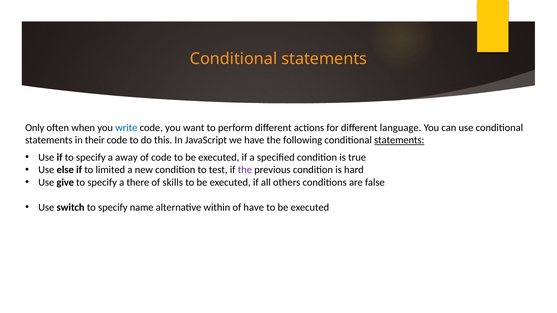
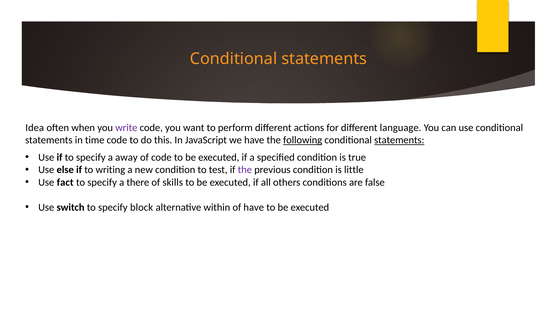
Only: Only -> Idea (35, 128)
write colour: blue -> purple (126, 128)
their: their -> time (95, 140)
following underline: none -> present (303, 140)
limited: limited -> writing (110, 170)
hard: hard -> little (354, 170)
give: give -> fact (65, 183)
name: name -> block (142, 208)
